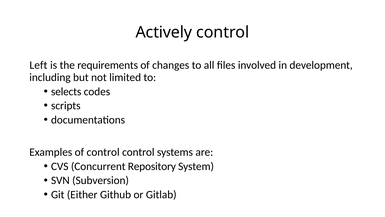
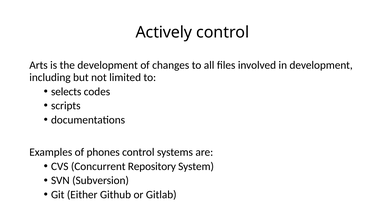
Left: Left -> Arts (39, 65)
the requirements: requirements -> development (108, 65)
of control: control -> phones (103, 152)
